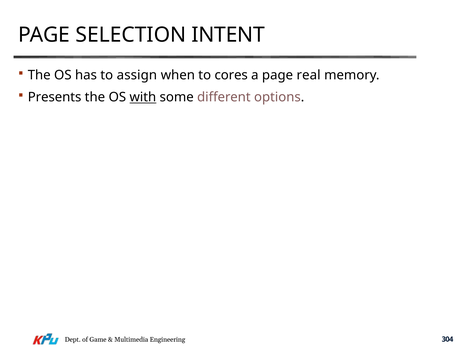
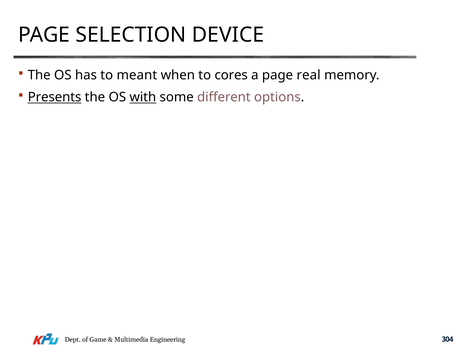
INTENT: INTENT -> DEVICE (228, 35)
assign: assign -> meant (137, 75)
Presents underline: none -> present (55, 97)
